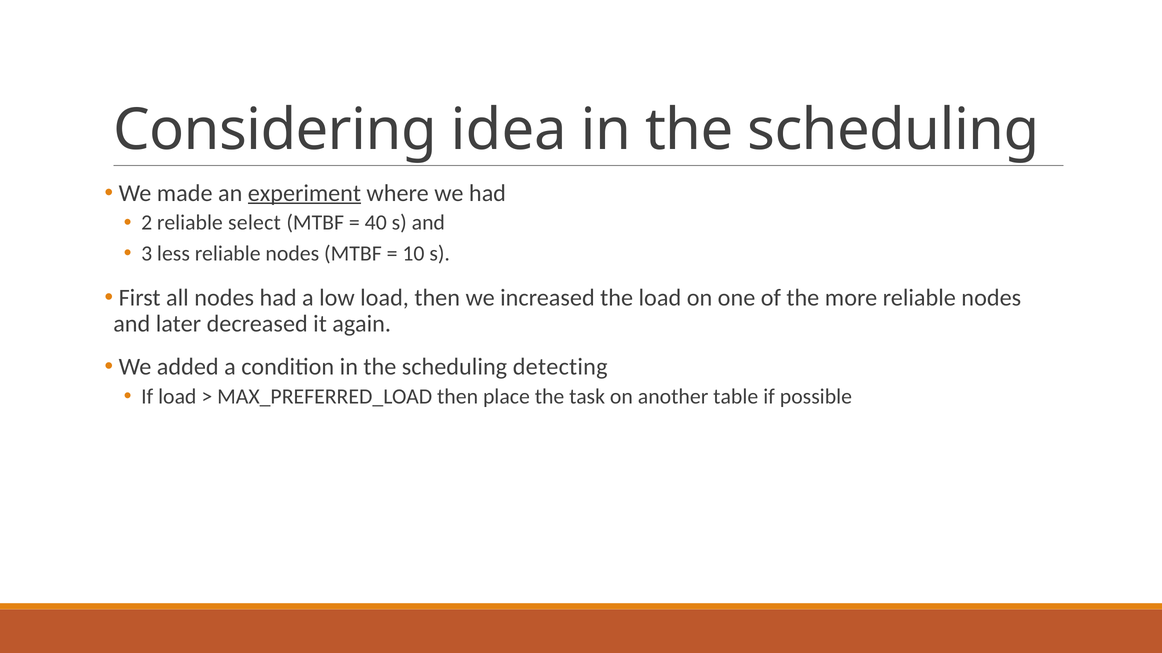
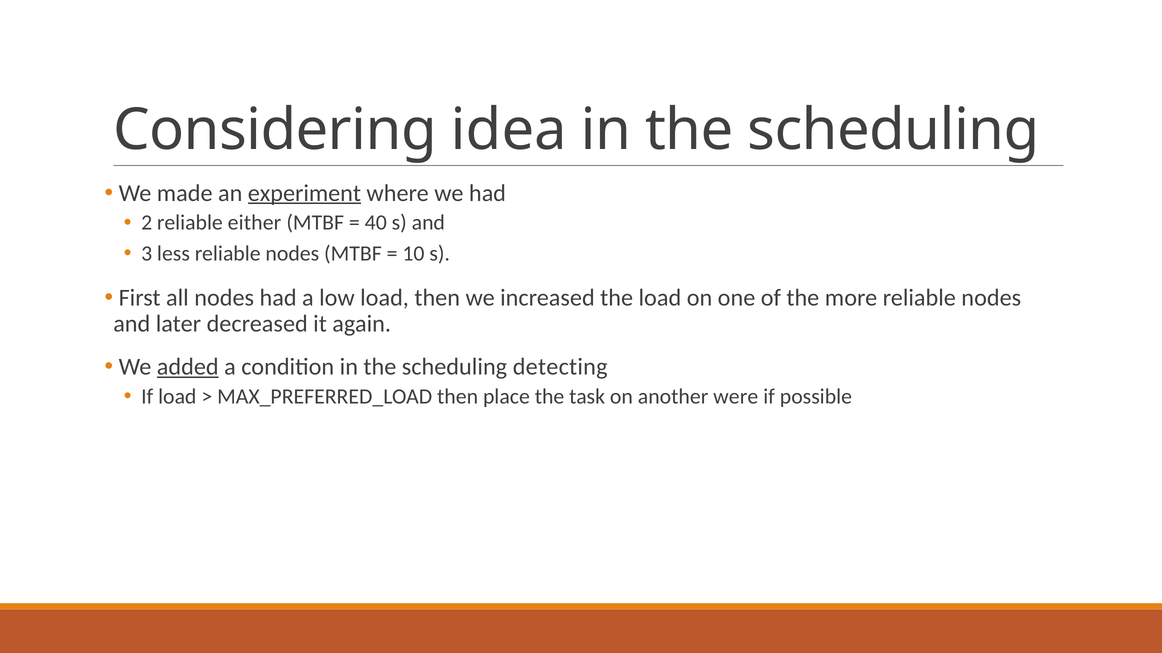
select: select -> either (255, 223)
added underline: none -> present (188, 367)
table: table -> were (736, 397)
